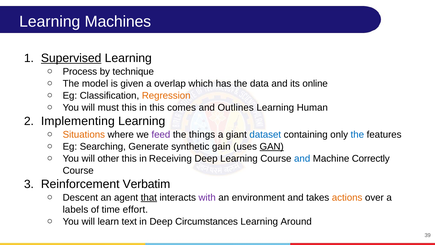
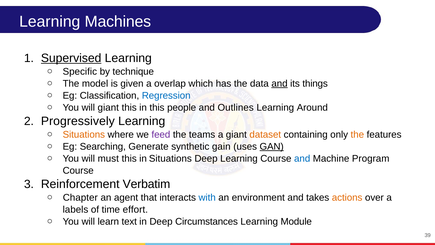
Process: Process -> Specific (80, 71)
and underline: none -> present (279, 83)
online: online -> things (315, 83)
Regression colour: orange -> blue (166, 95)
will must: must -> giant (108, 107)
comes: comes -> people (182, 107)
Human: Human -> Around (312, 107)
Implementing: Implementing -> Progressively (78, 121)
things: things -> teams (202, 134)
dataset colour: blue -> orange (265, 134)
the colour: blue -> orange (357, 134)
other: other -> must (108, 158)
in Receiving: Receiving -> Situations (170, 158)
Correctly: Correctly -> Program (371, 158)
Descent: Descent -> Chapter (80, 197)
that underline: present -> none (149, 197)
with colour: purple -> blue (207, 197)
Around: Around -> Module (296, 221)
